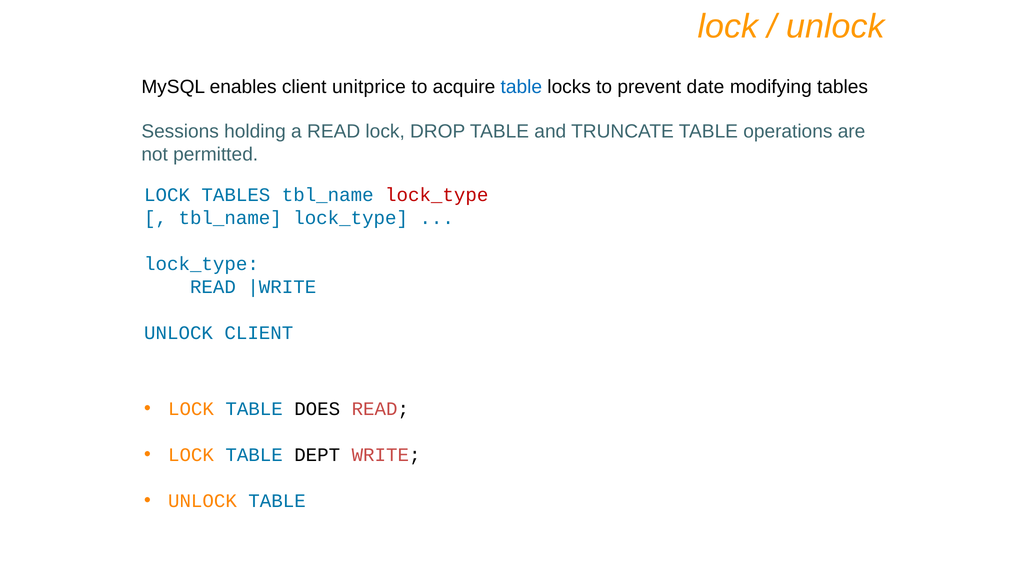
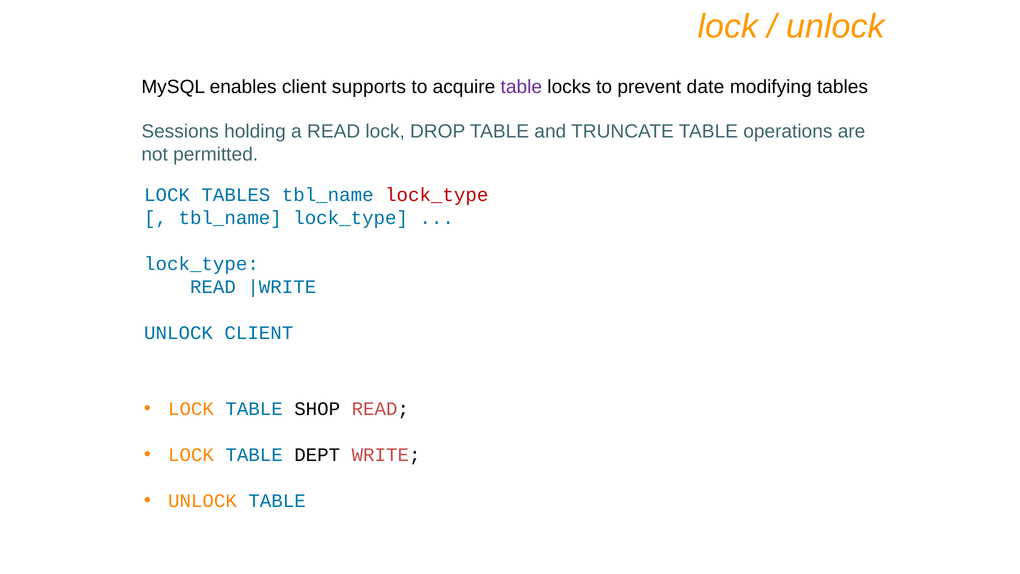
unitprice: unitprice -> supports (369, 87)
table colour: blue -> purple (521, 87)
DOES: DOES -> SHOP (317, 409)
